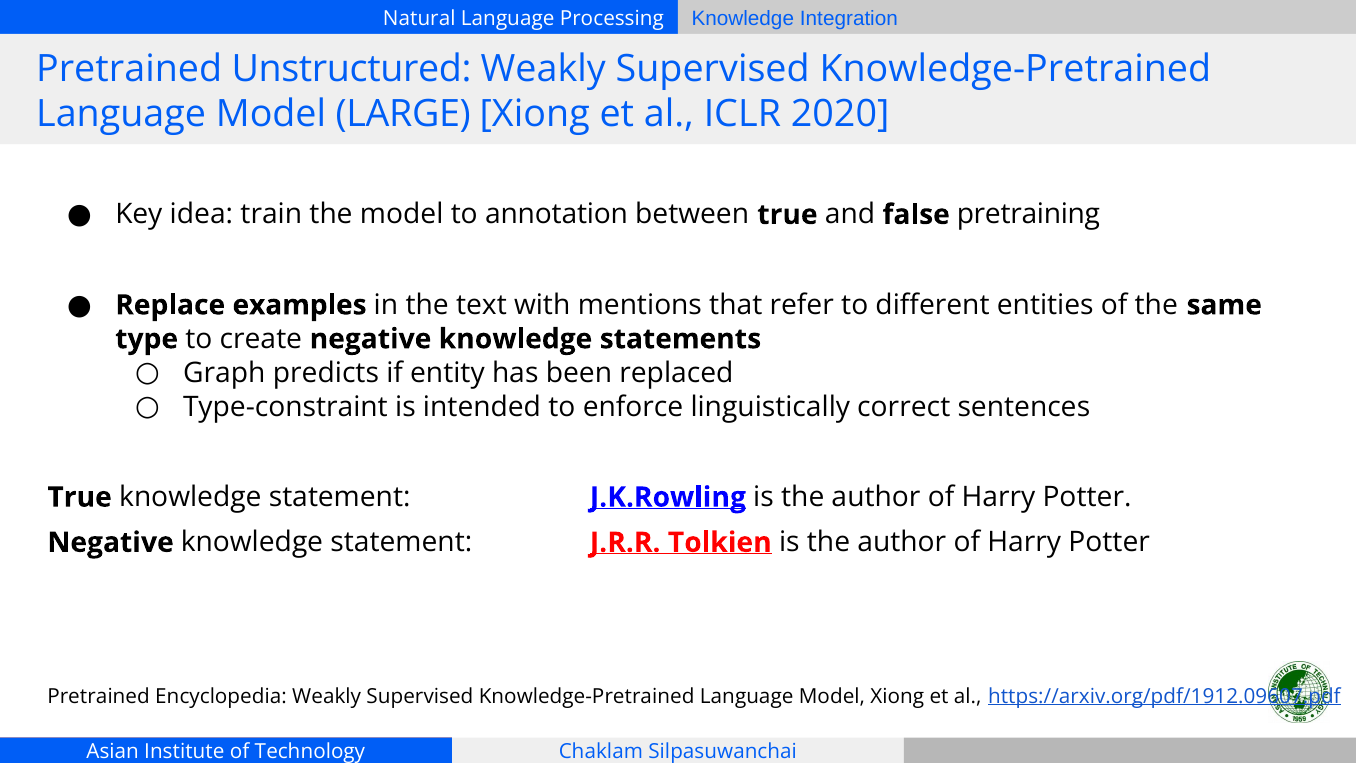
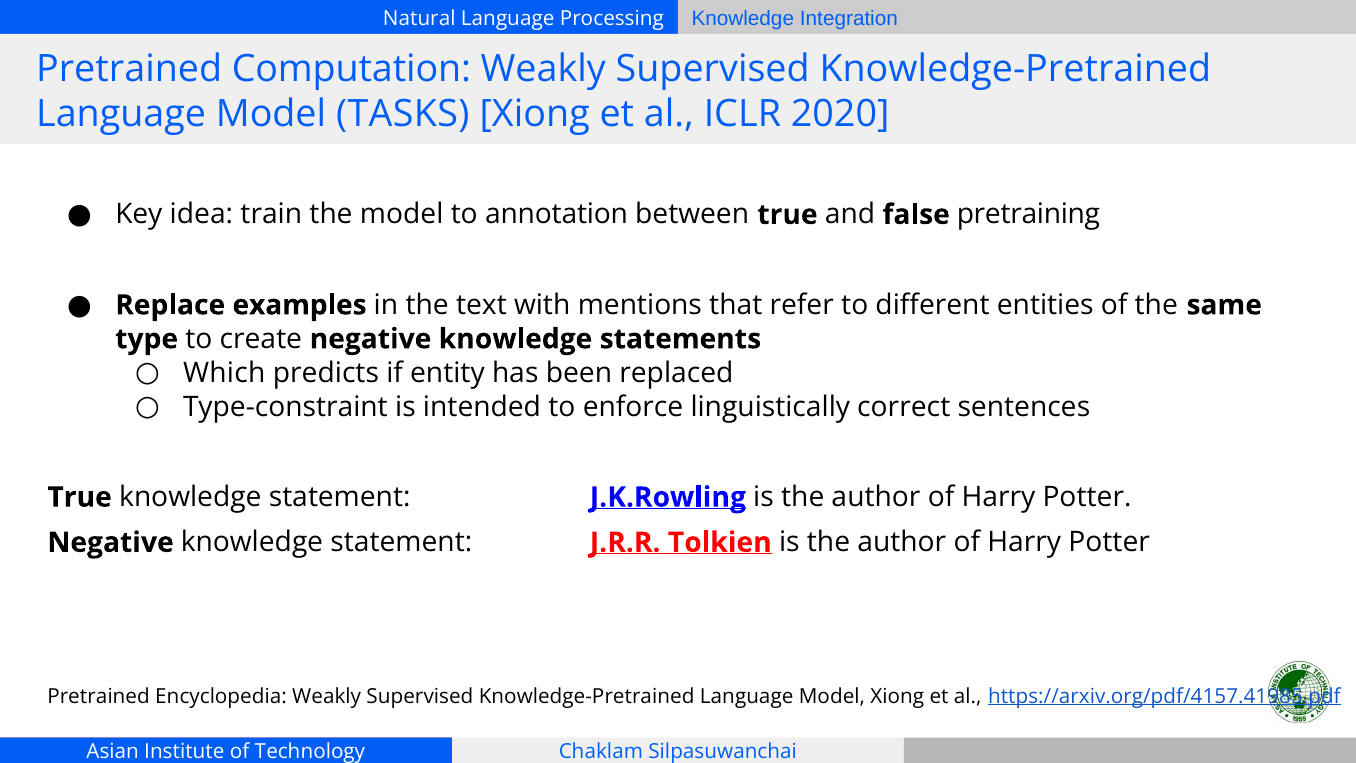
Unstructured: Unstructured -> Computation (351, 69)
LARGE: LARGE -> TASKS (403, 114)
Graph: Graph -> Which (224, 373)
https://arxiv.org/pdf/1912.09607.pdf: https://arxiv.org/pdf/1912.09607.pdf -> https://arxiv.org/pdf/4157.41985.pdf (1164, 696)
